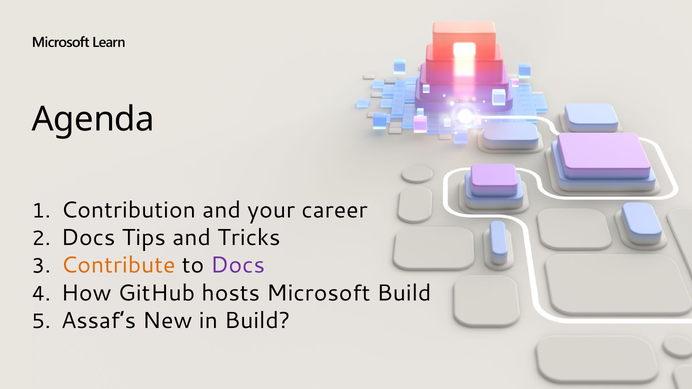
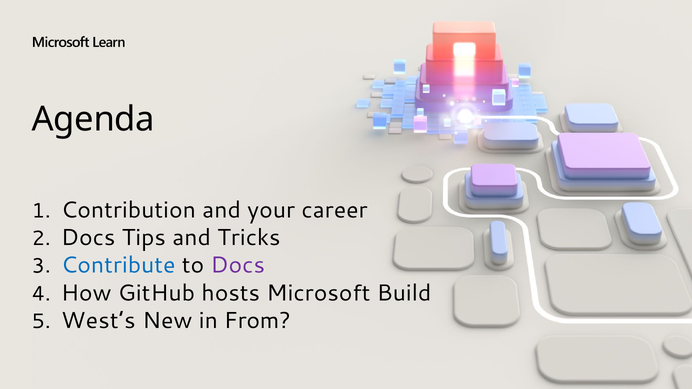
Contribute colour: orange -> blue (118, 265)
Assaf’s: Assaf’s -> West’s (98, 321)
in Build: Build -> From (257, 321)
